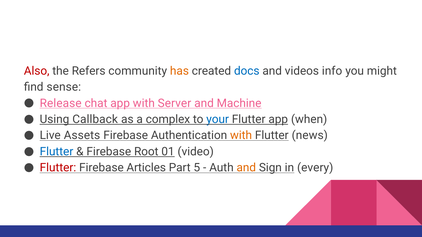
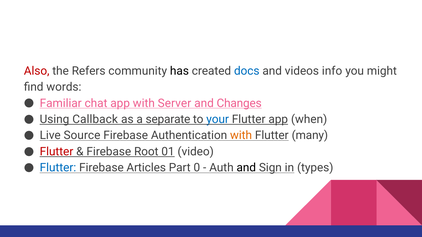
has colour: orange -> black (179, 71)
sense: sense -> words (64, 87)
Release: Release -> Familiar (61, 103)
Machine: Machine -> Changes (239, 103)
complex: complex -> separate (168, 119)
Assets: Assets -> Source (82, 136)
news: news -> many (310, 136)
Flutter colour: blue -> red (57, 152)
Flutter colour: red -> blue (58, 168)
5: 5 -> 0 (197, 168)
and colour: orange -> black (246, 168)
every: every -> types (315, 168)
